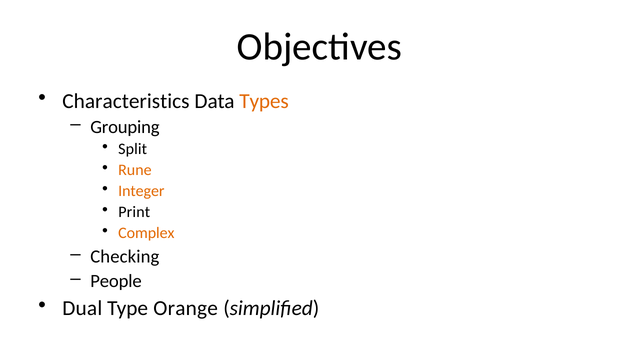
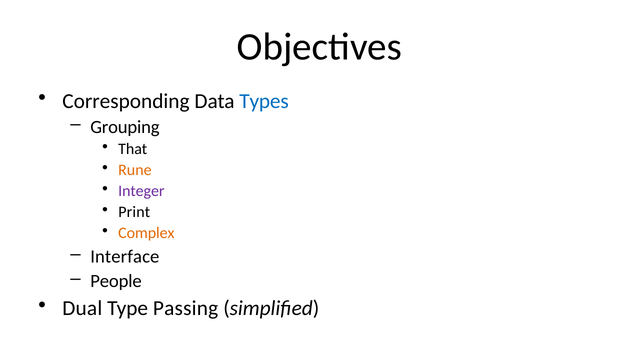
Characteristics: Characteristics -> Corresponding (126, 101)
Types colour: orange -> blue (264, 101)
Split: Split -> That (133, 149)
Integer colour: orange -> purple (141, 191)
Checking: Checking -> Interface (125, 257)
Orange: Orange -> Passing (186, 309)
